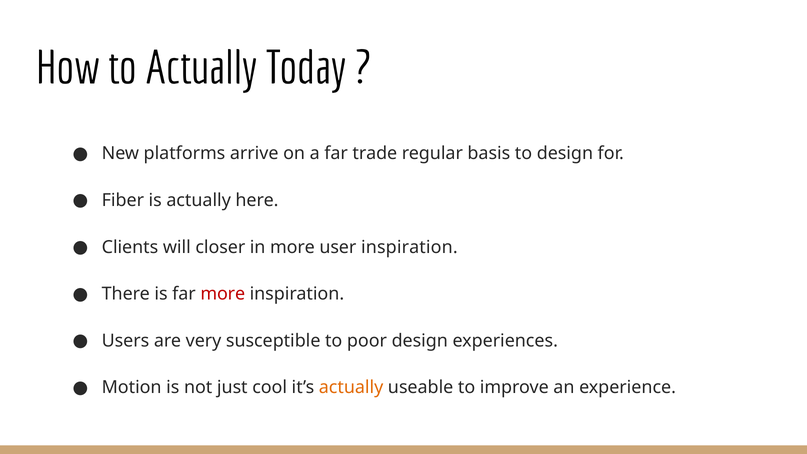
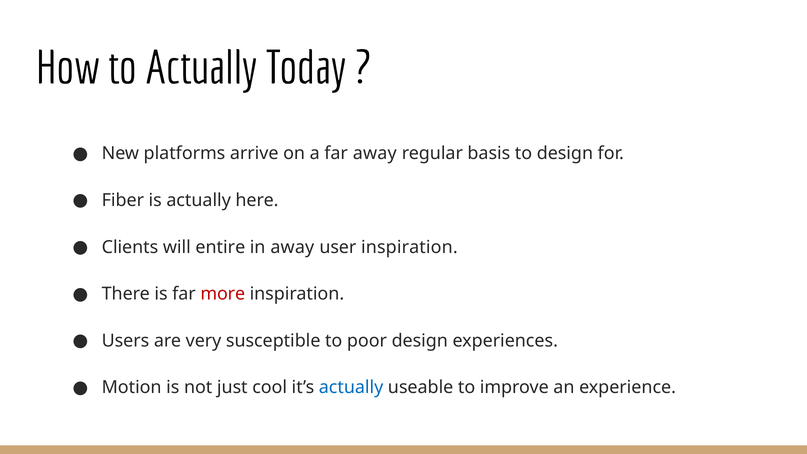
far trade: trade -> away (375, 153)
closer: closer -> entire (220, 247)
in more: more -> away (292, 247)
actually colour: orange -> blue (351, 387)
